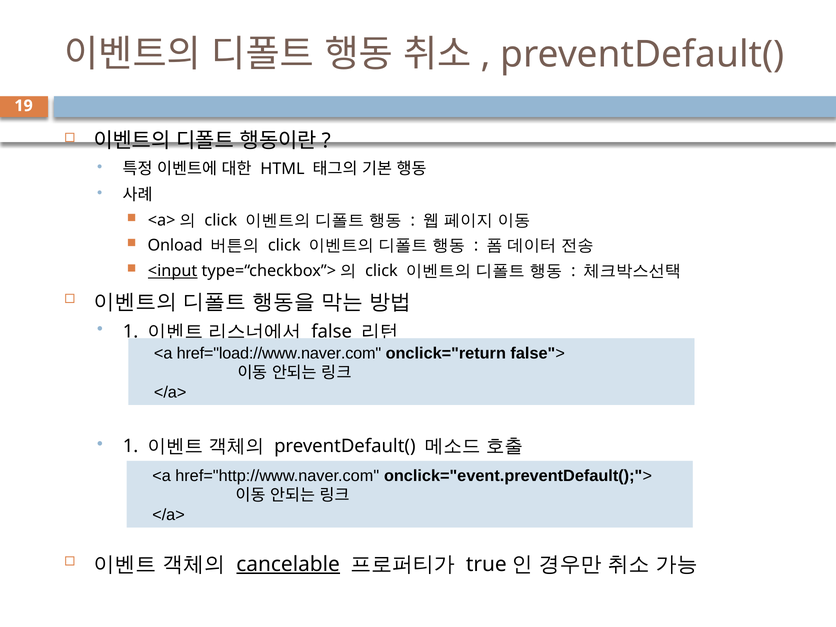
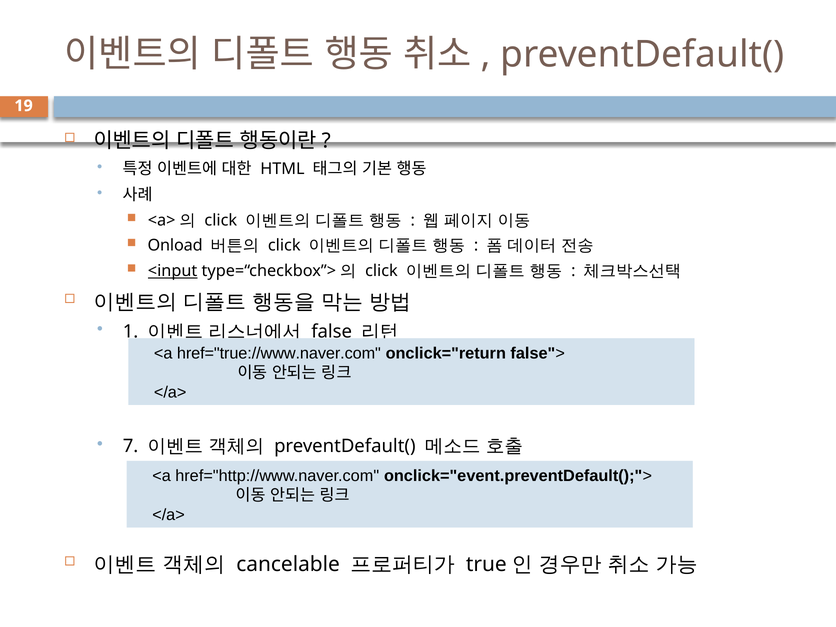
href="load://www.naver.com: href="load://www.naver.com -> href="true://www.naver.com (279, 353)
1: 1 -> 7 (131, 446)
cancelable underline: present -> none (288, 564)
